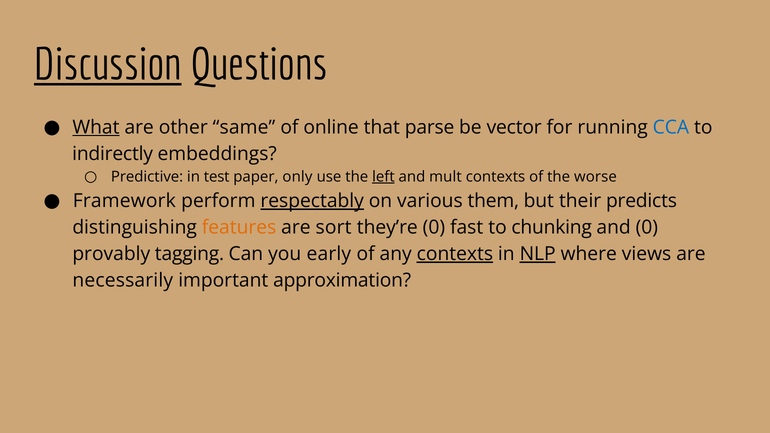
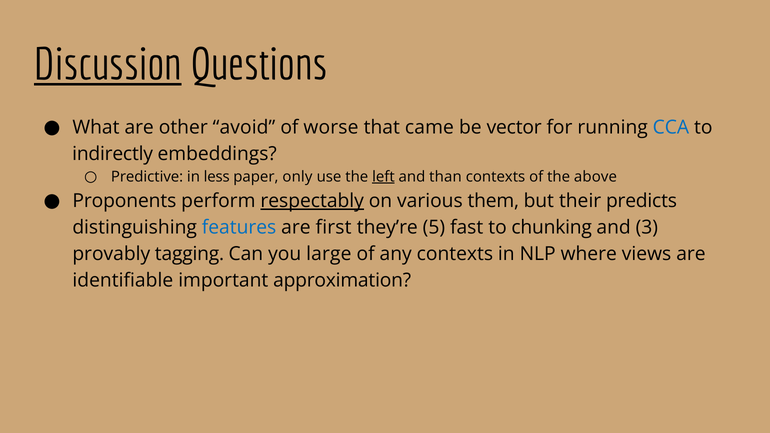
What underline: present -> none (96, 127)
same: same -> avoid (244, 127)
online: online -> worse (331, 127)
parse: parse -> came (429, 127)
test: test -> less (217, 177)
mult: mult -> than (445, 177)
worse: worse -> above (595, 177)
Framework: Framework -> Proponents (124, 201)
features colour: orange -> blue (239, 228)
sort: sort -> first (334, 228)
they’re 0: 0 -> 5 (434, 228)
and 0: 0 -> 3 (647, 228)
early: early -> large (329, 254)
contexts underline: present -> none (455, 254)
NLP underline: present -> none (538, 254)
necessarily: necessarily -> identifiable (123, 281)
